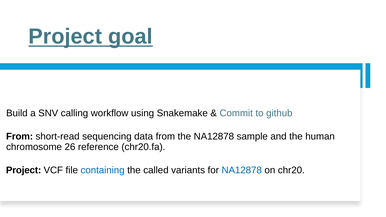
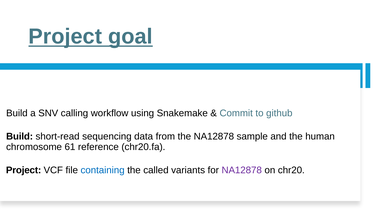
From: From -> Build (20, 137)
26: 26 -> 61 (70, 147)
NA12878 colour: blue -> purple (242, 170)
